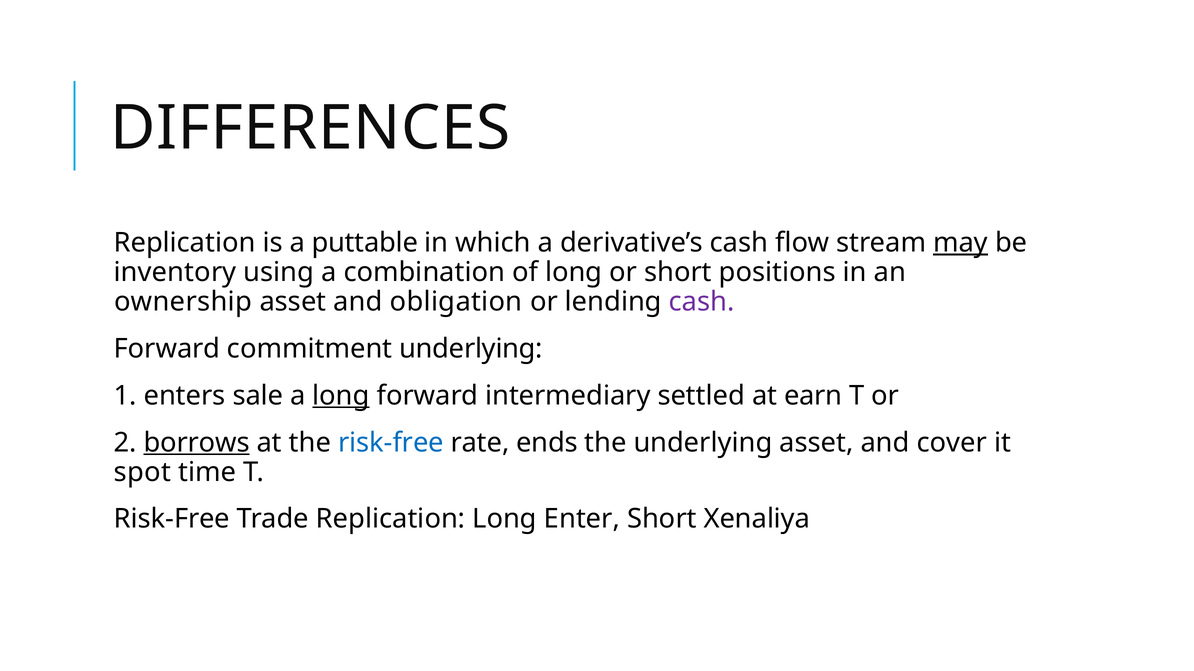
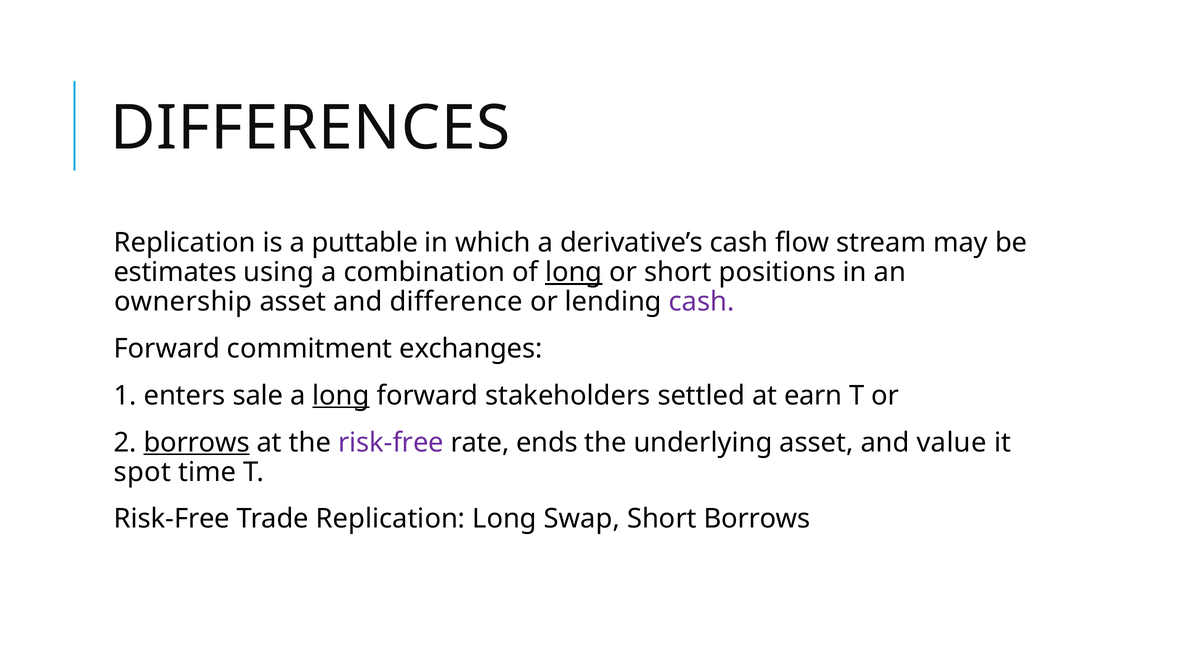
may underline: present -> none (961, 243)
inventory: inventory -> estimates (175, 272)
long underline: none -> present (574, 272)
obligation: obligation -> difference (456, 302)
commitment underlying: underlying -> exchanges (471, 349)
intermediary: intermediary -> stakeholders (568, 396)
risk-free colour: blue -> purple (391, 443)
cover: cover -> value (952, 443)
Enter: Enter -> Swap (582, 519)
Short Xenaliya: Xenaliya -> Borrows (757, 519)
